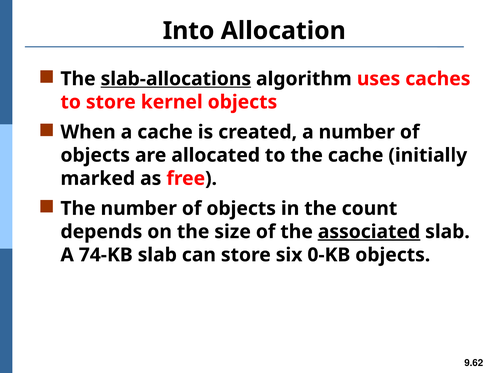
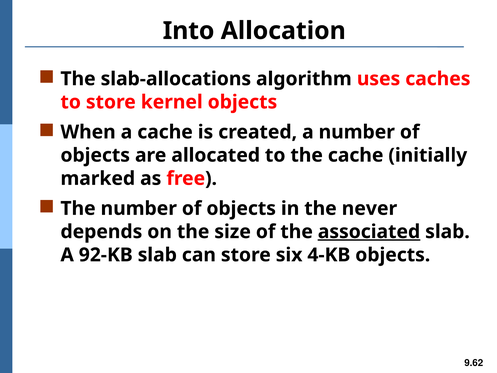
slab-allocations underline: present -> none (176, 79)
count: count -> never (369, 208)
74-KB: 74-KB -> 92-KB (106, 255)
0-KB: 0-KB -> 4-KB (329, 255)
